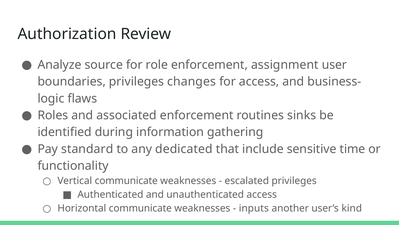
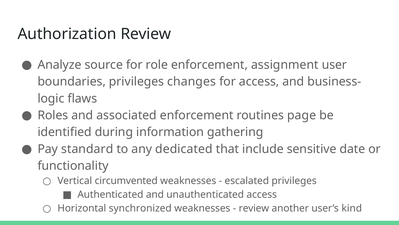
sinks: sinks -> page (302, 115)
time: time -> date (352, 149)
Vertical communicate: communicate -> circumvented (126, 180)
Horizontal communicate: communicate -> synchronized (140, 208)
inputs: inputs -> review (254, 208)
